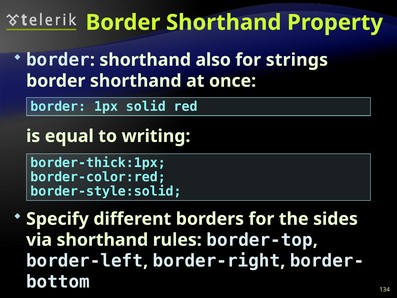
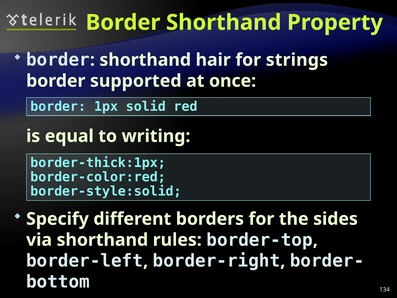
also: also -> hair (213, 60)
shorthand: shorthand -> supported (136, 81)
